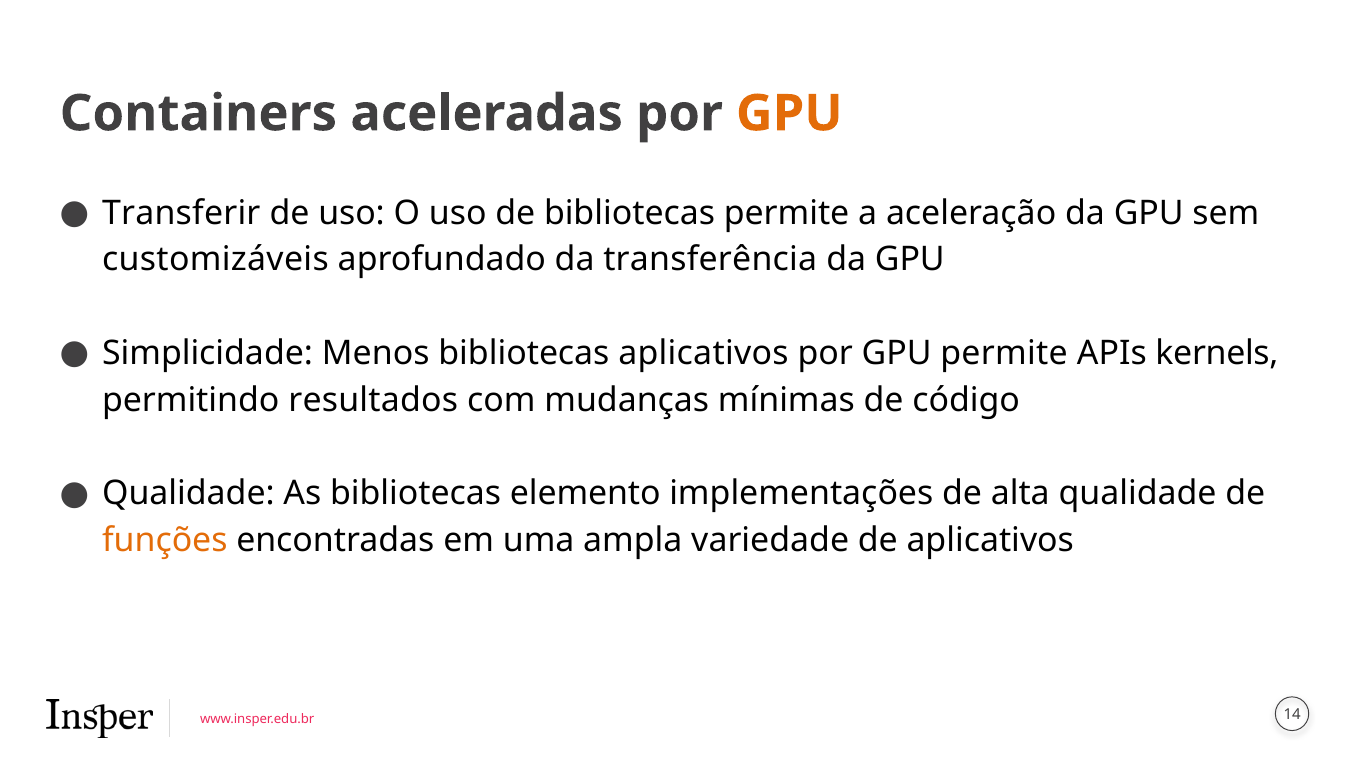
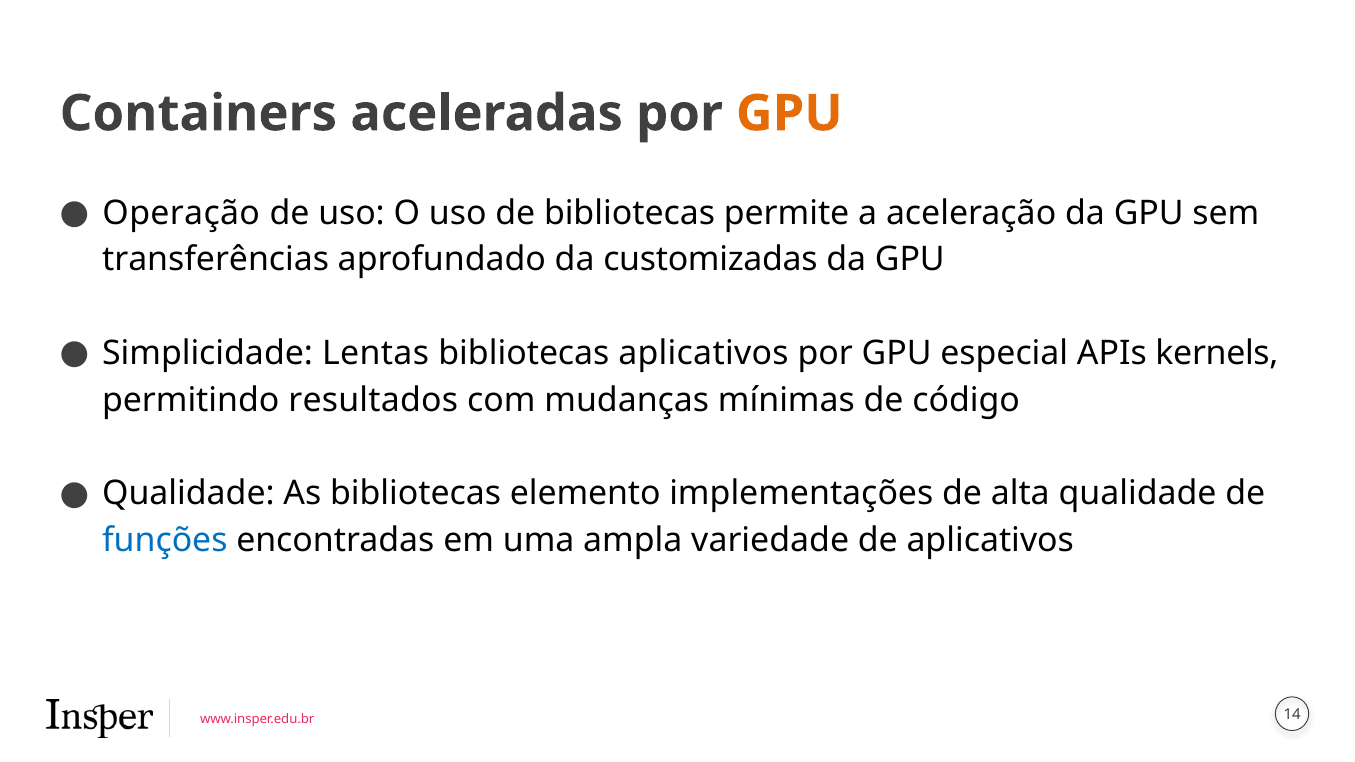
Transferir: Transferir -> Operação (181, 213)
customizáveis: customizáveis -> transferências (216, 260)
transferência: transferência -> customizadas (710, 260)
Menos: Menos -> Lentas (376, 353)
GPU permite: permite -> especial (1004, 353)
funções colour: orange -> blue (165, 540)
